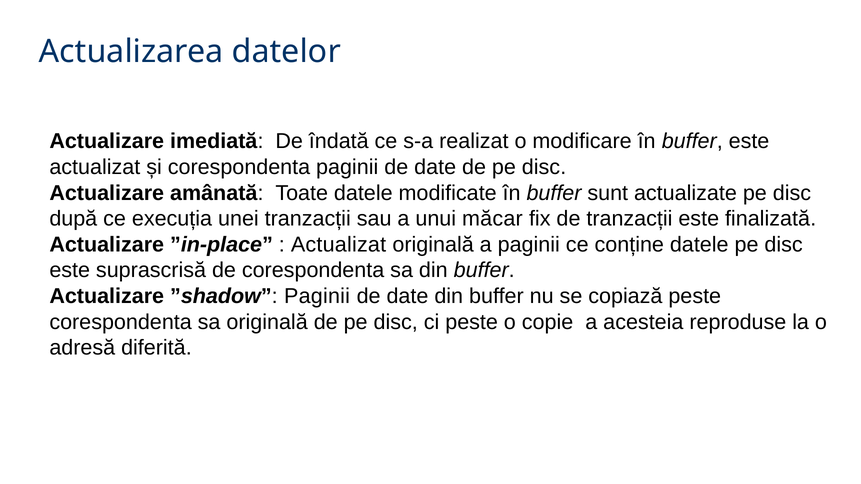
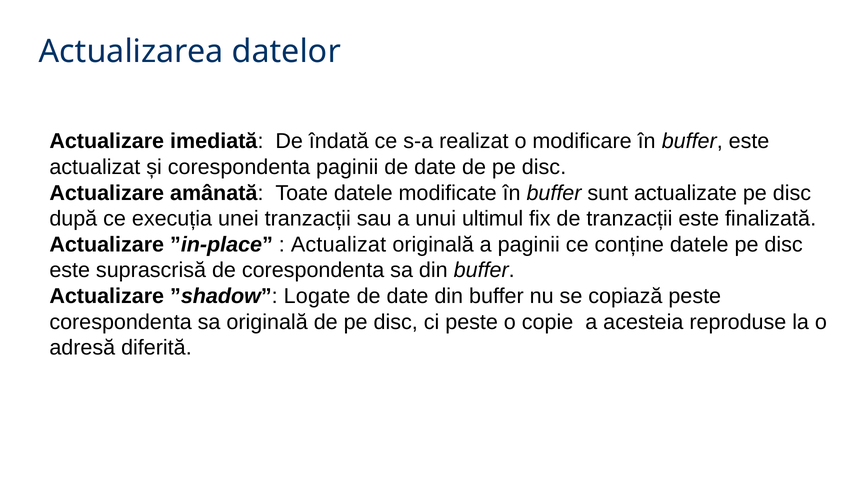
măcar: măcar -> ultimul (493, 219)
”shadow Paginii: Paginii -> Logate (317, 296)
